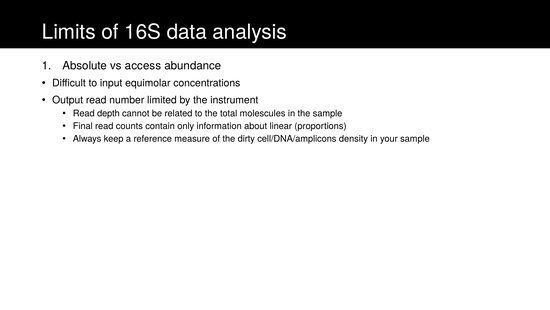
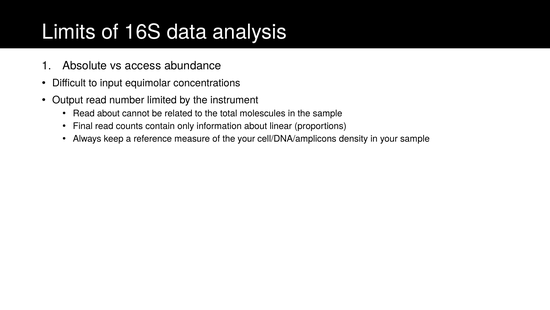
Read depth: depth -> about (108, 113)
the dirty: dirty -> your (246, 139)
